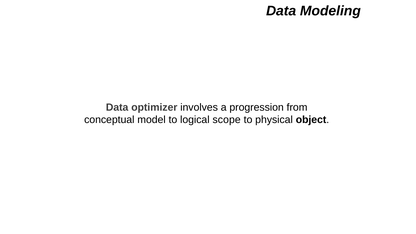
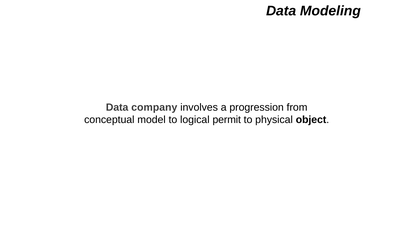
optimizer: optimizer -> company (154, 107)
logical scope: scope -> permit (227, 120)
